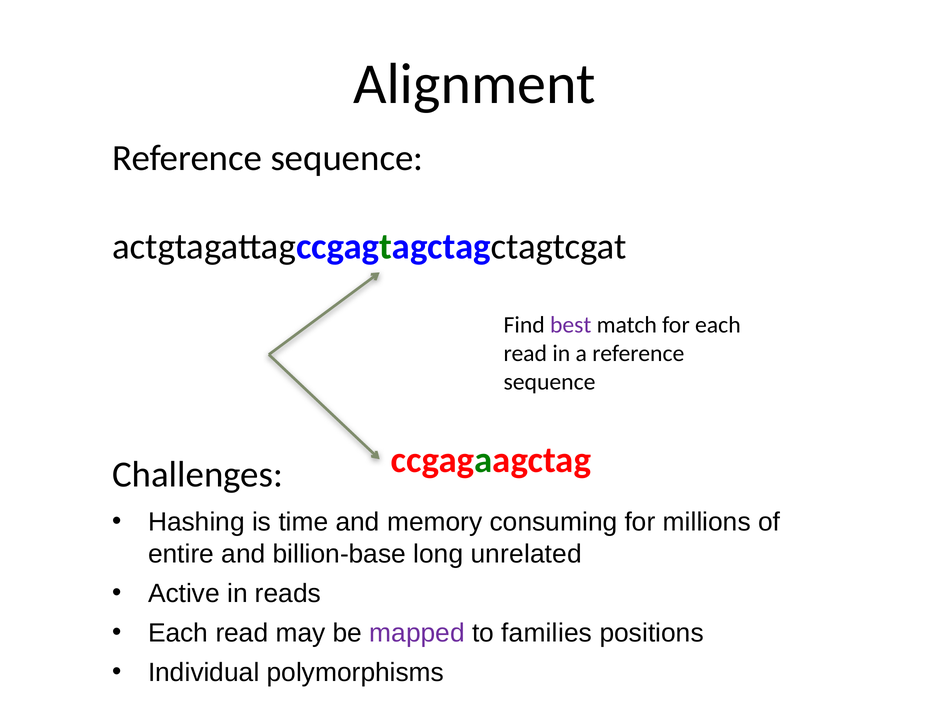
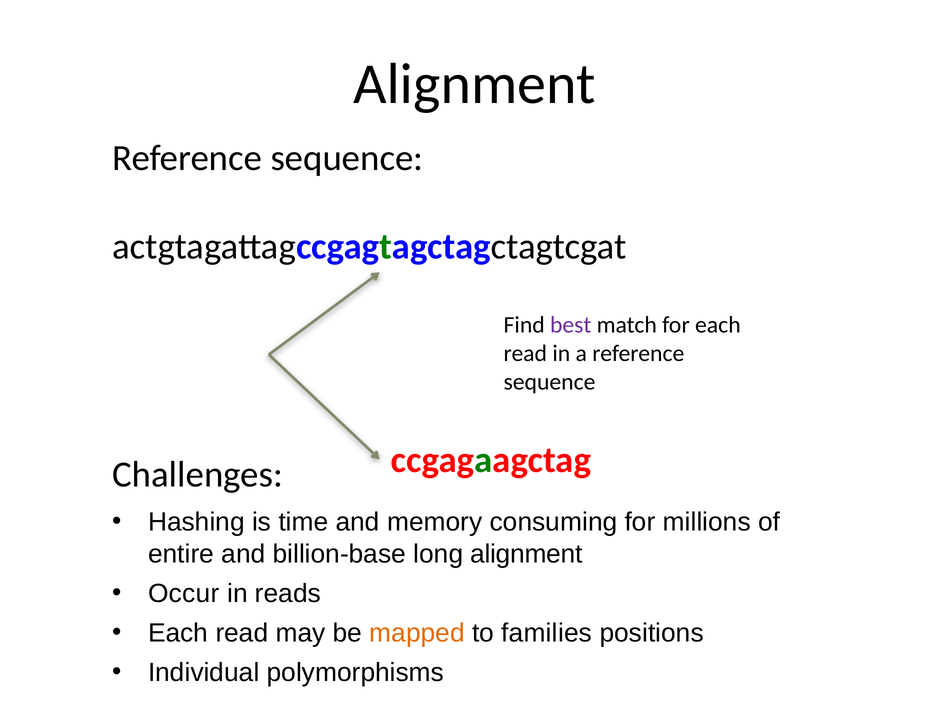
long unrelated: unrelated -> alignment (526, 554)
Active: Active -> Occur (184, 594)
mapped colour: purple -> orange (417, 634)
